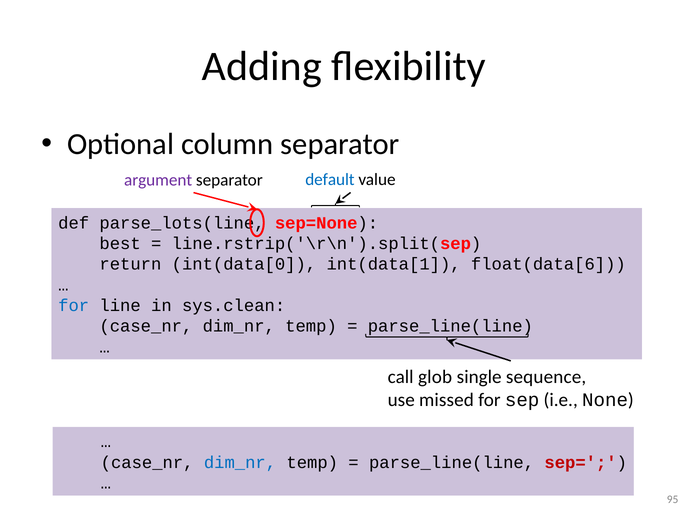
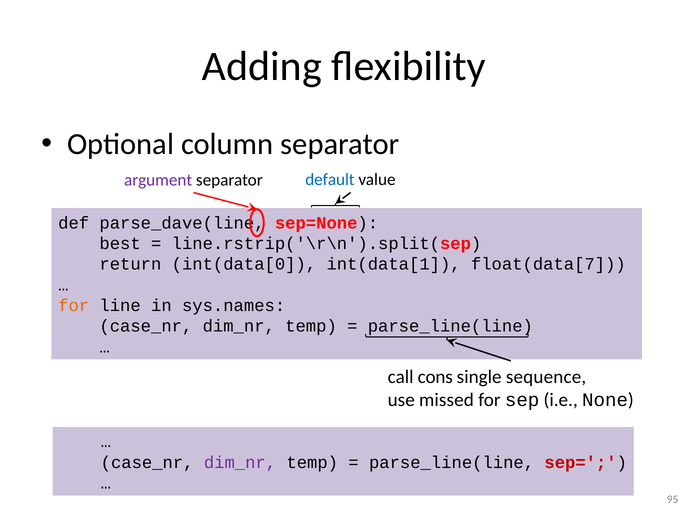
parse_lots(line: parse_lots(line -> parse_dave(line (182, 223)
float(data[6: float(data[6 -> float(data[7 (548, 264)
for colour: blue -> orange (74, 306)
sys.clean: sys.clean -> sys.names (234, 306)
glob: glob -> cons (435, 377)
dim_nr colour: blue -> purple (240, 462)
